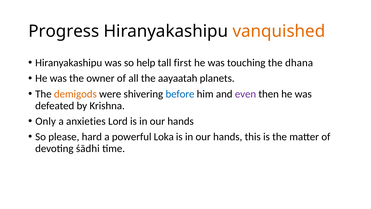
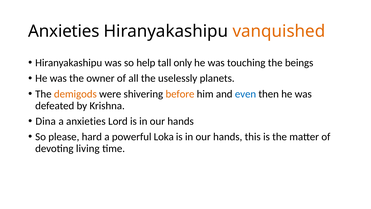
Progress: Progress -> Anxieties (64, 31)
first: first -> only (183, 63)
dhana: dhana -> beings (299, 63)
aayaatah: aayaatah -> uselessly (178, 78)
before colour: blue -> orange (180, 94)
even colour: purple -> blue (246, 94)
Only: Only -> Dina (46, 121)
śādhi: śādhi -> living (88, 148)
